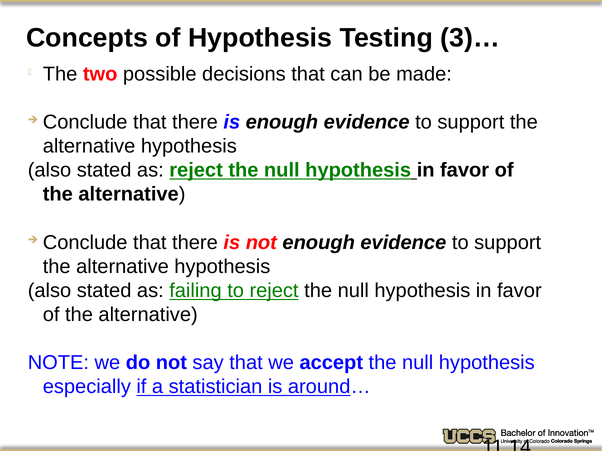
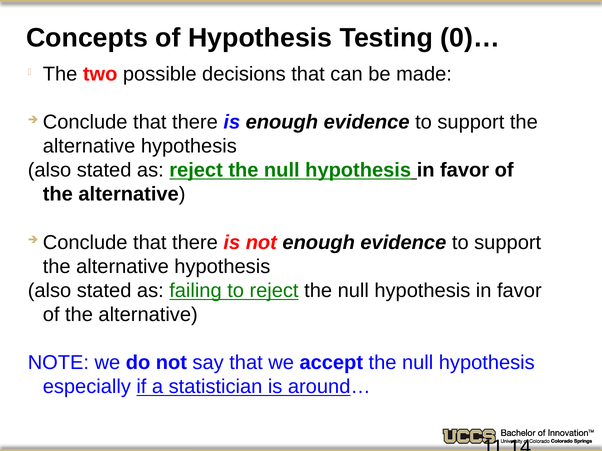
3)…: 3)… -> 0)… (470, 38)
